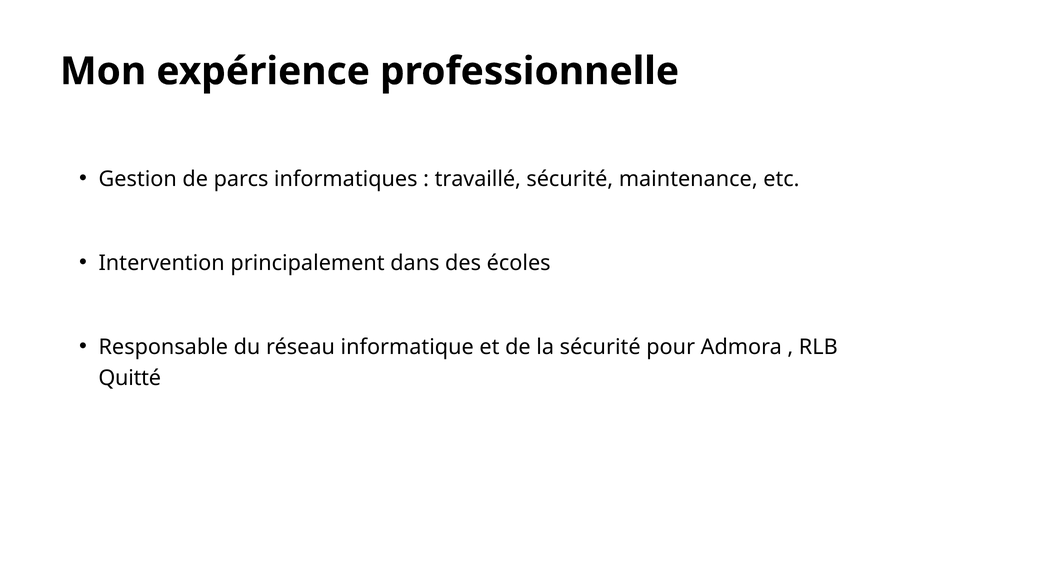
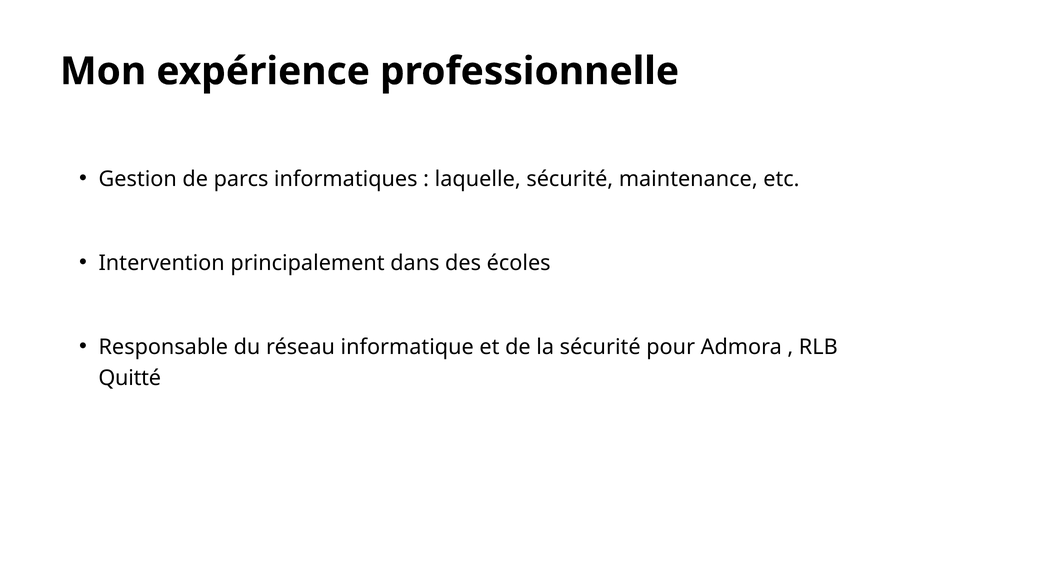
travaillé: travaillé -> laquelle (478, 179)
